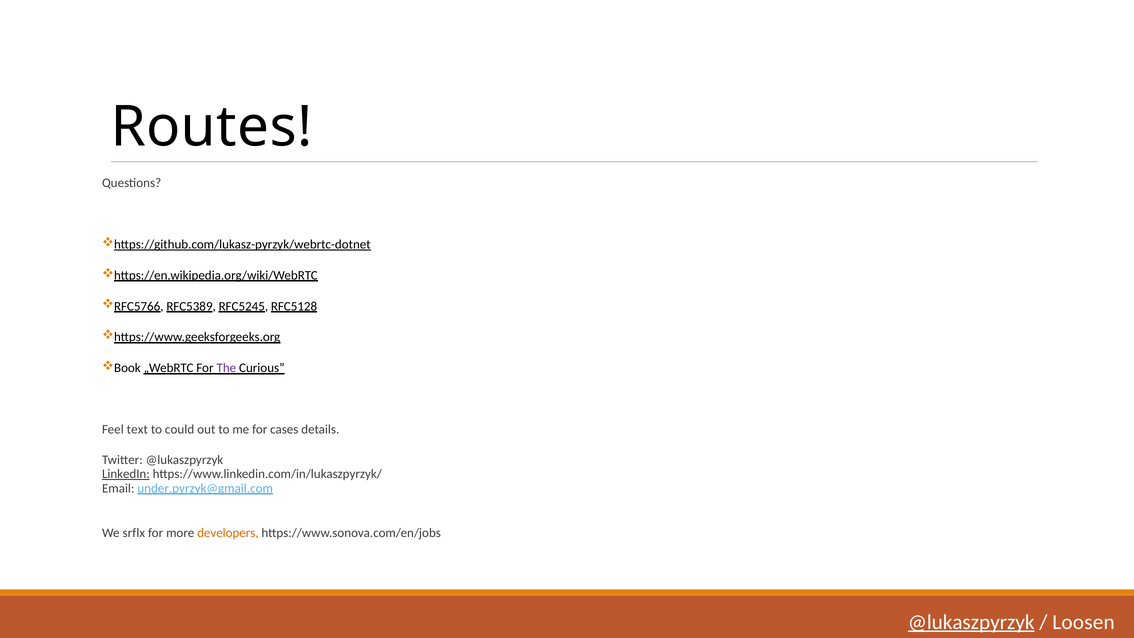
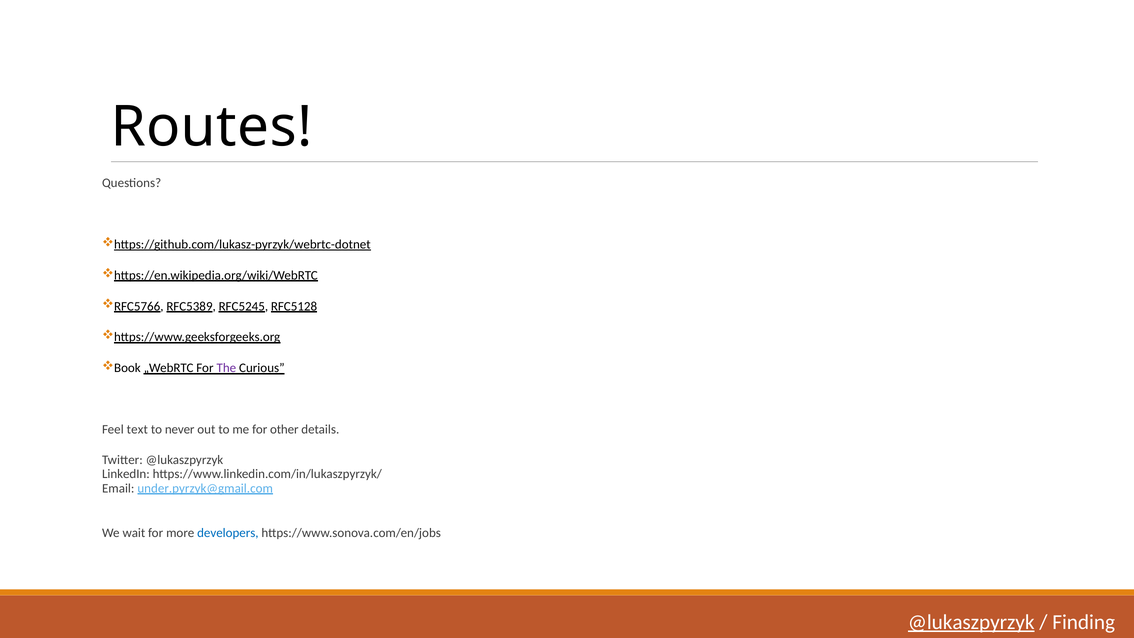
could: could -> never (180, 429)
cases: cases -> other (284, 429)
LinkedIn underline: present -> none (126, 474)
srflx: srflx -> wait (134, 533)
developers colour: orange -> blue (228, 533)
Loosen: Loosen -> Finding (1084, 622)
